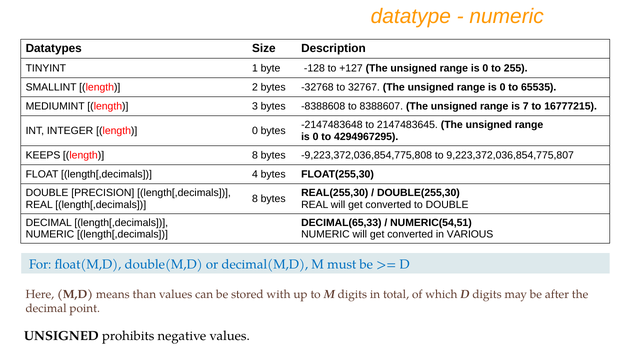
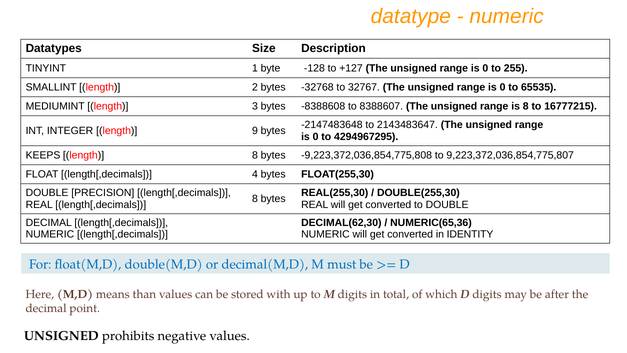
is 7: 7 -> 8 (526, 106)
2147483645: 2147483645 -> 2143483647 (407, 125)
length 0: 0 -> 9 (255, 131)
DECIMAL(65,33: DECIMAL(65,33 -> DECIMAL(62,30 (341, 223)
NUMERIC(54,51: NUMERIC(54,51 -> NUMERIC(65,36 (431, 223)
VARIOUS: VARIOUS -> IDENTITY (470, 234)
